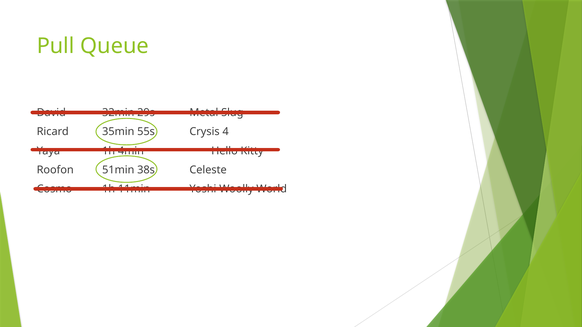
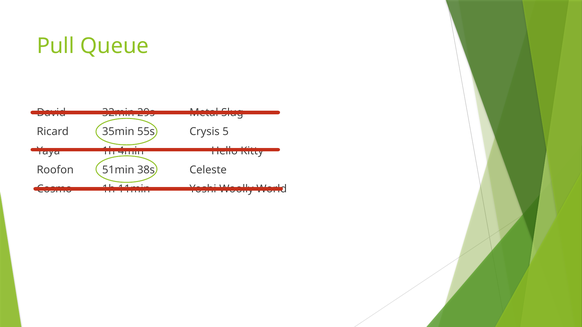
4: 4 -> 5 (226, 132)
